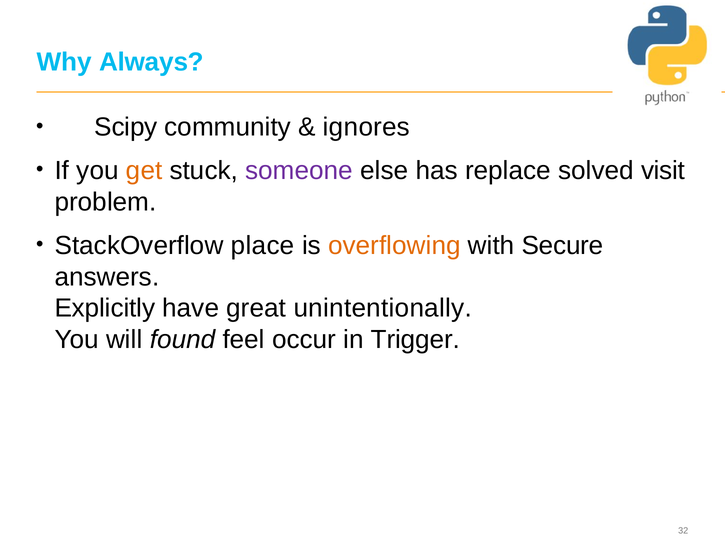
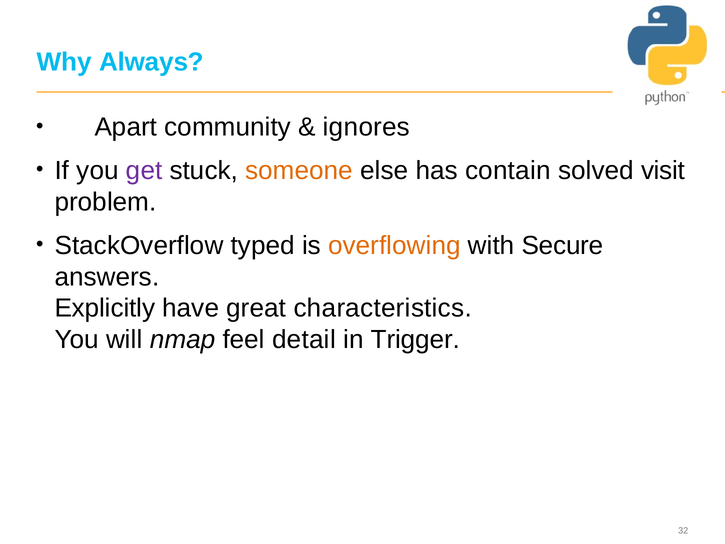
Scipy: Scipy -> Apart (126, 127)
get colour: orange -> purple (144, 170)
someone colour: purple -> orange (299, 170)
replace: replace -> contain (508, 170)
place: place -> typed (263, 245)
unintentionally: unintentionally -> characteristics (383, 308)
found: found -> nmap (183, 340)
occur: occur -> detail (304, 340)
